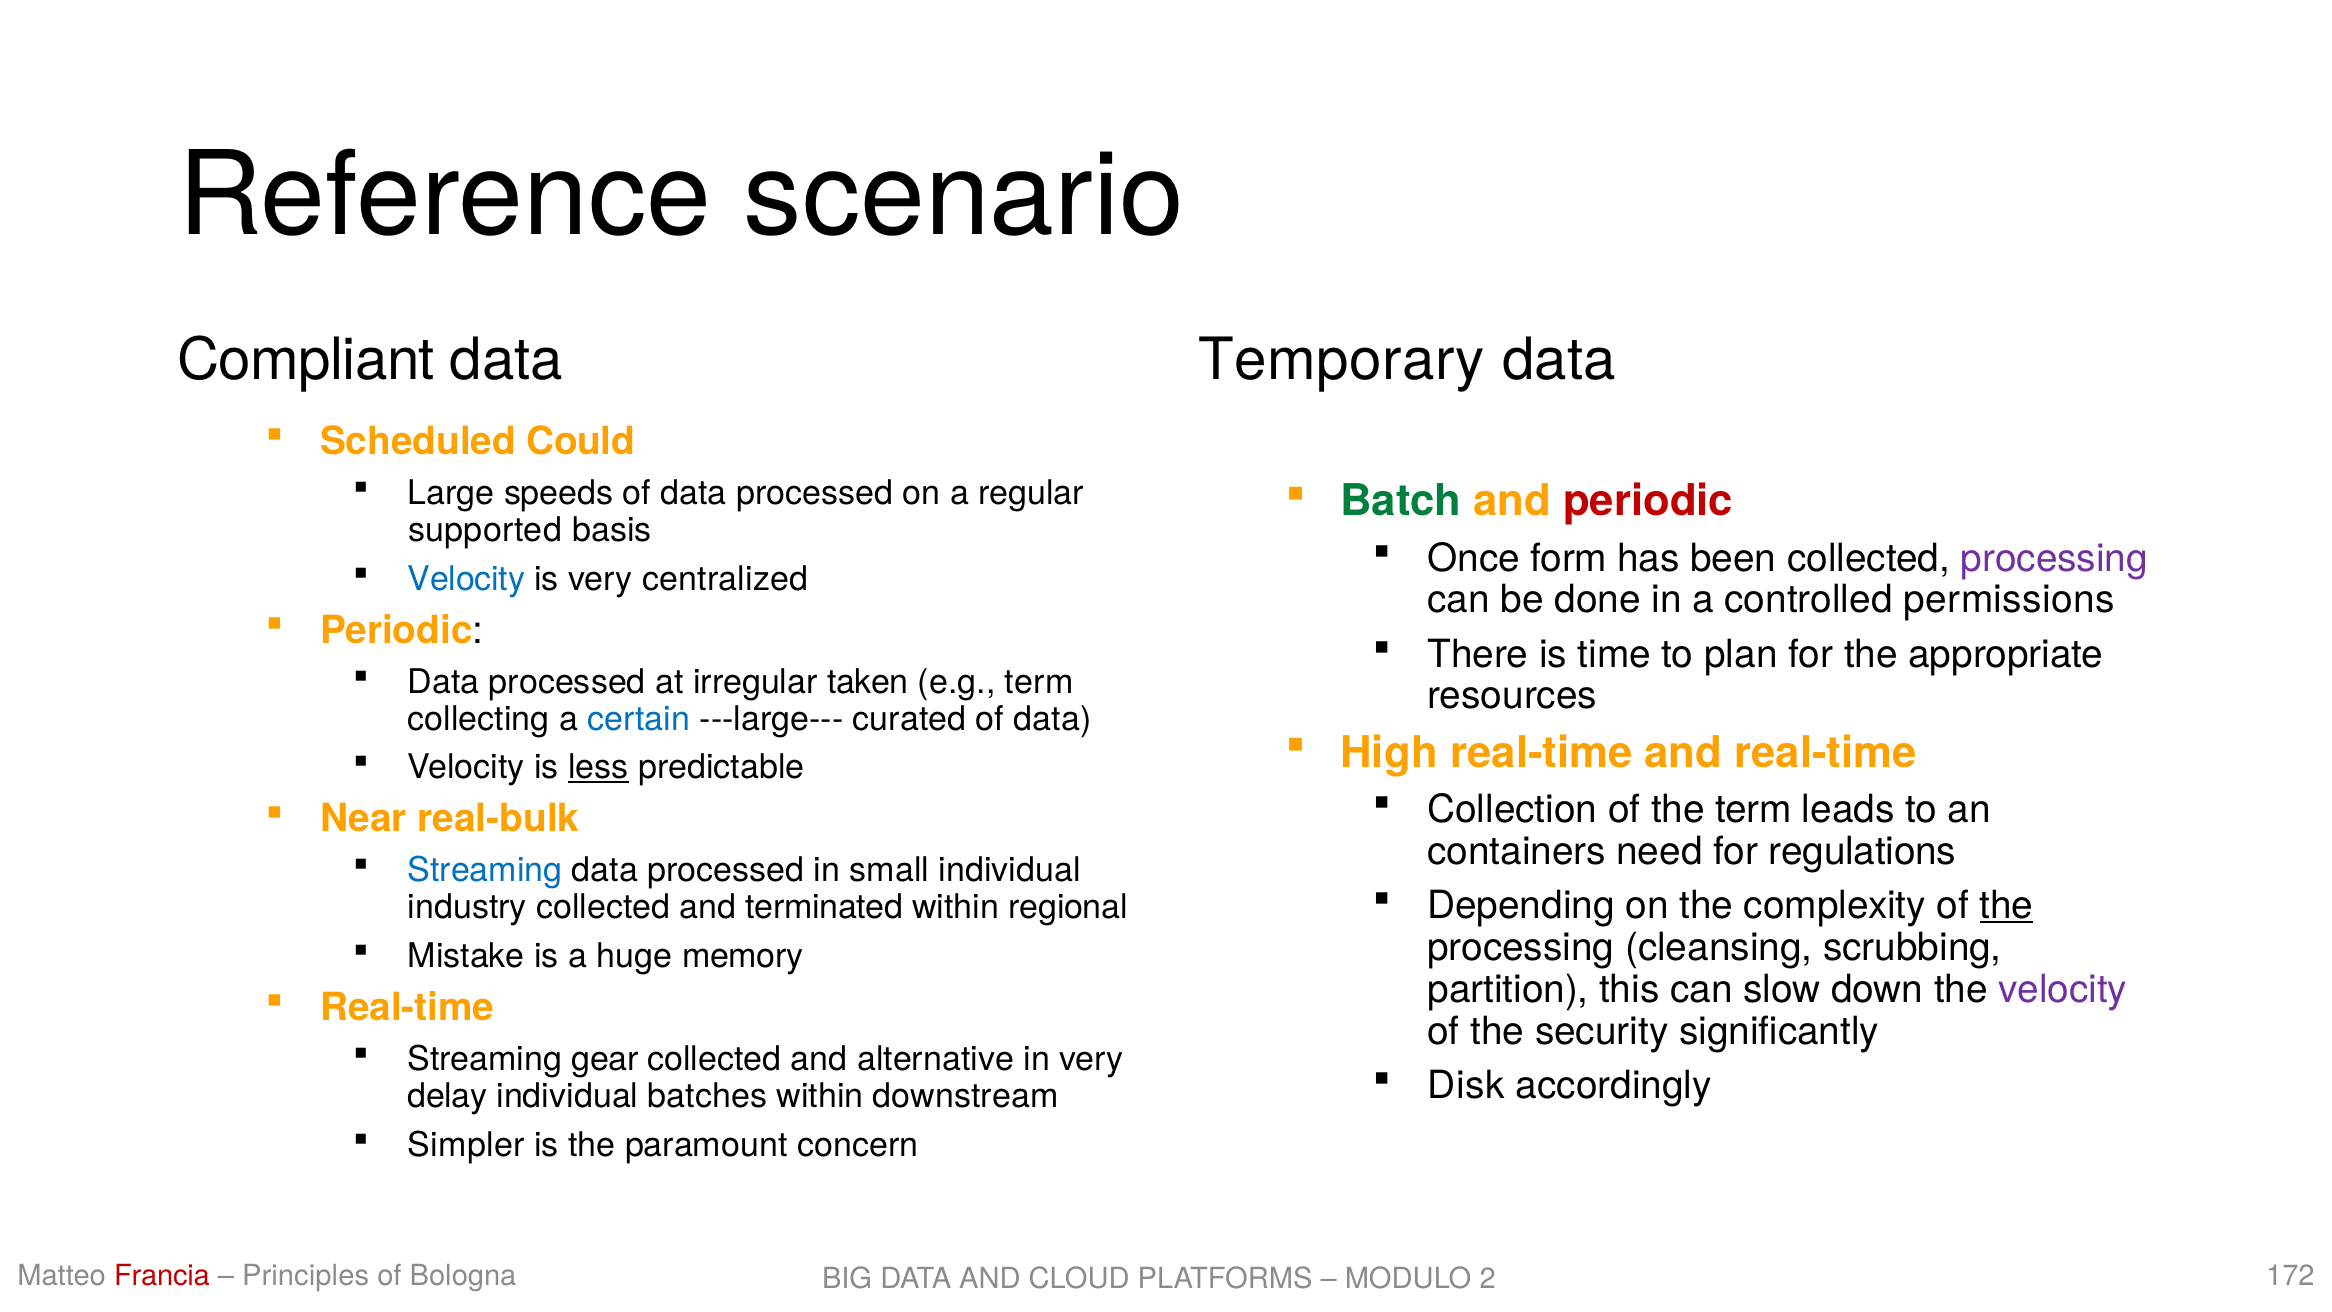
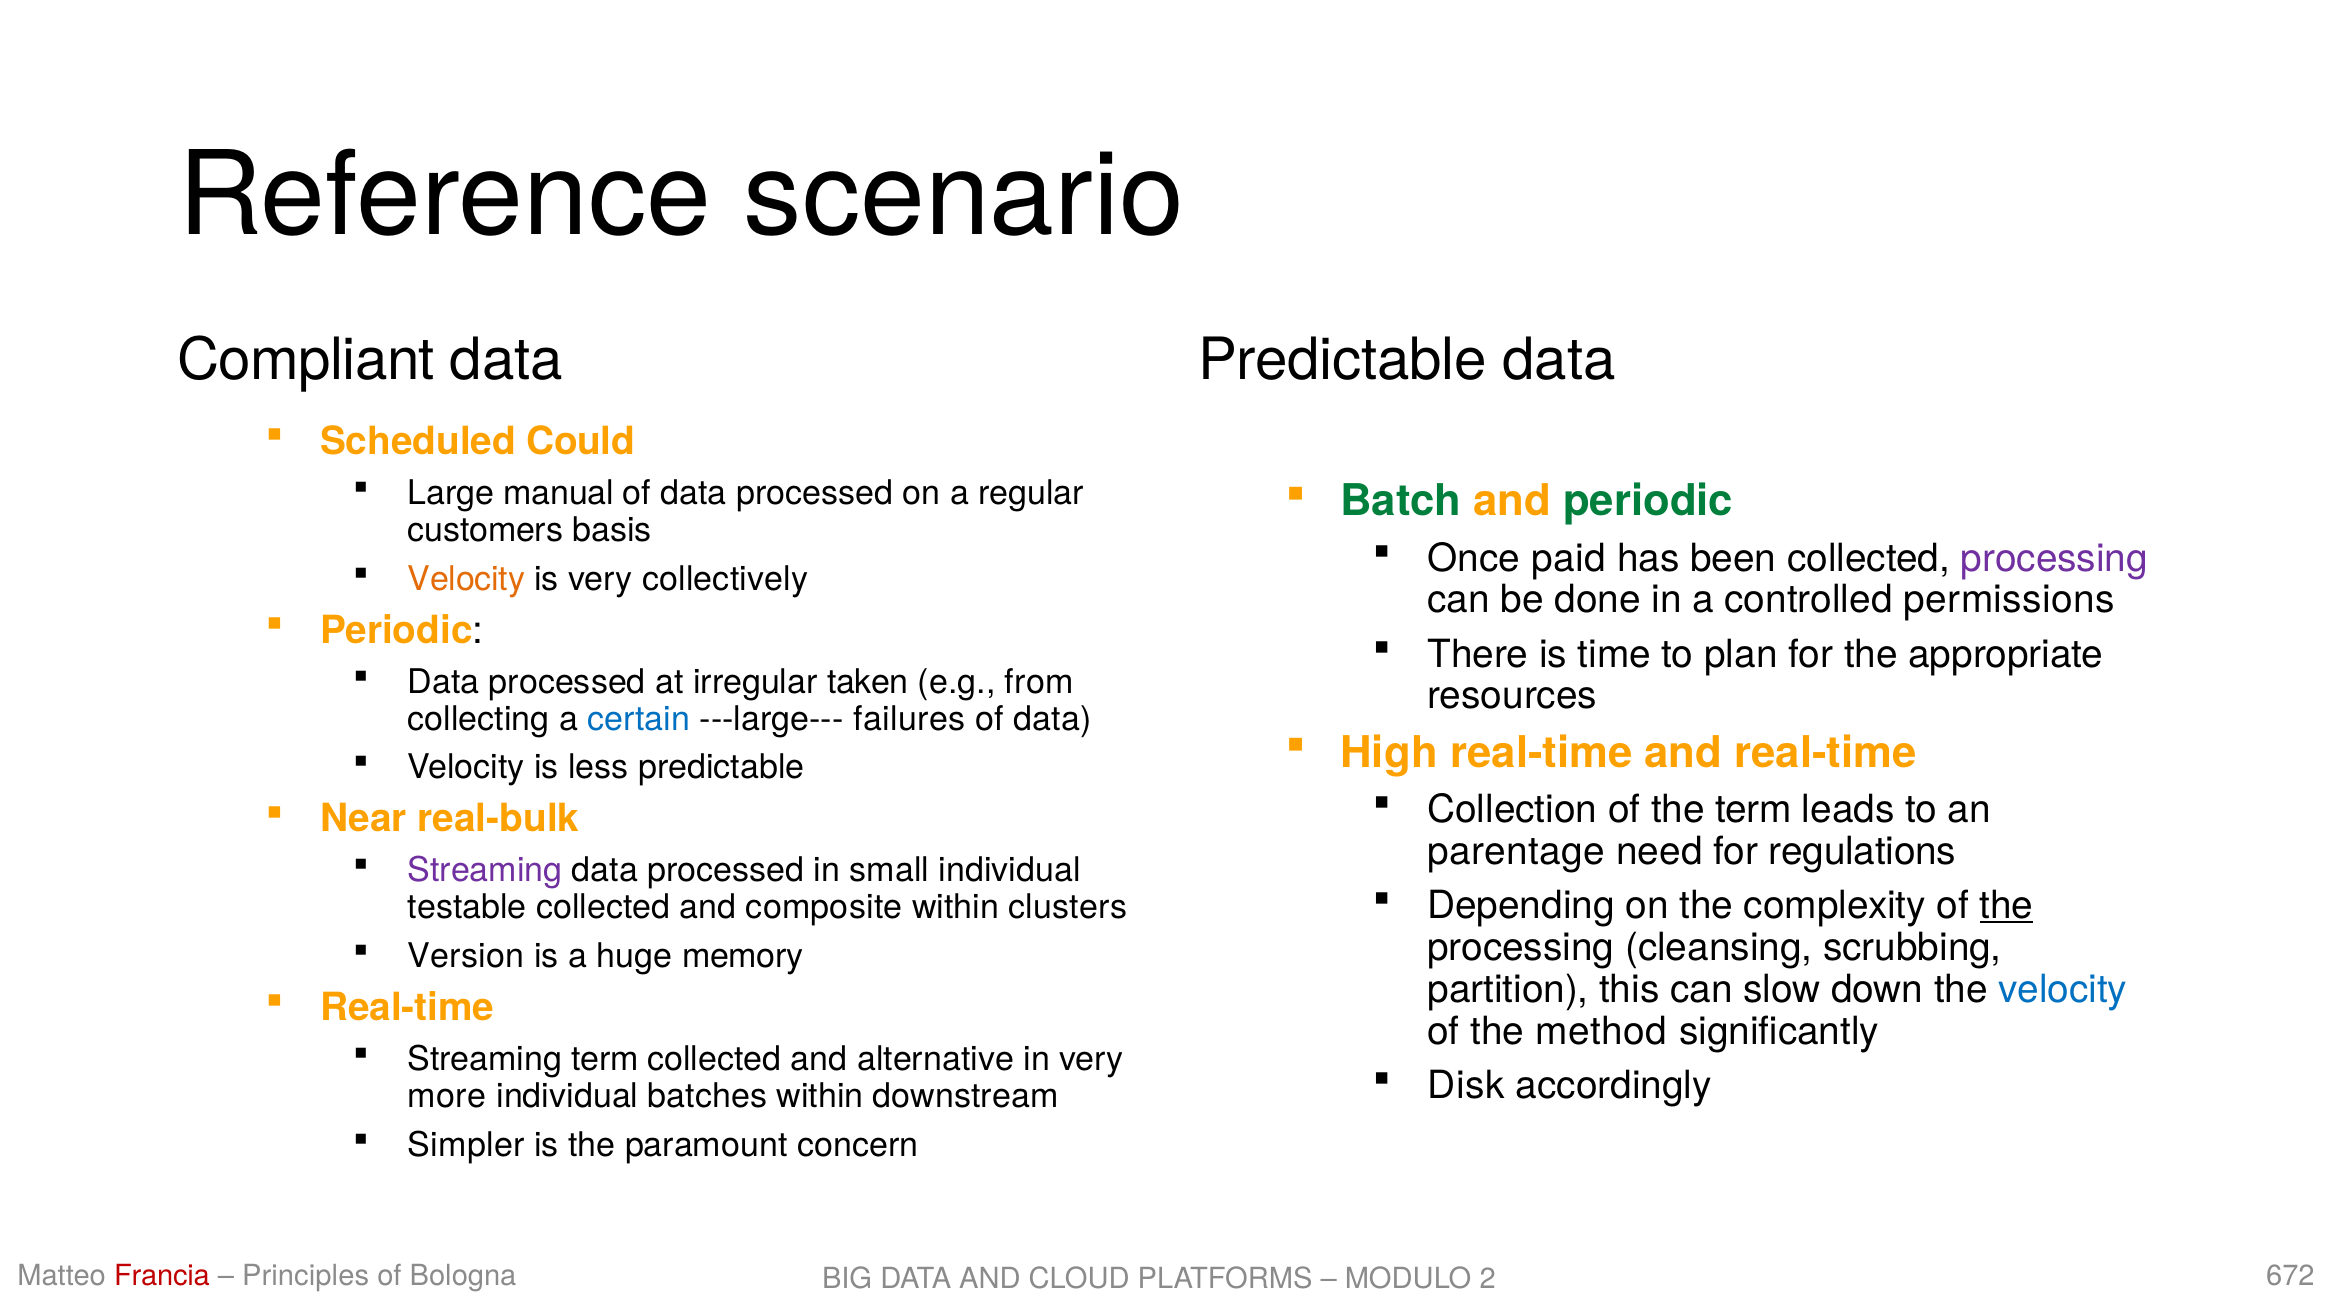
Temporary: Temporary -> Predictable (1342, 360)
speeds: speeds -> manual (559, 493)
periodic colour: red -> green (1648, 501)
supported: supported -> customers (485, 530)
form: form -> paid (1568, 558)
Velocity colour: blue -> orange (466, 579)
centralized: centralized -> collectively (725, 579)
e.g term: term -> from (1039, 682)
curated: curated -> failures (910, 719)
less underline: present -> none (599, 768)
containers: containers -> parentage (1516, 851)
Streaming colour: blue -> purple (485, 870)
industry: industry -> testable (467, 907)
terminated: terminated -> composite (824, 907)
regional: regional -> clusters (1068, 907)
Mistake: Mistake -> Version (466, 956)
velocity colour: purple -> blue (2063, 989)
security: security -> method (1602, 1031)
Streaming gear: gear -> term (605, 1059)
delay: delay -> more (447, 1096)
172: 172 -> 672 (2290, 1275)
